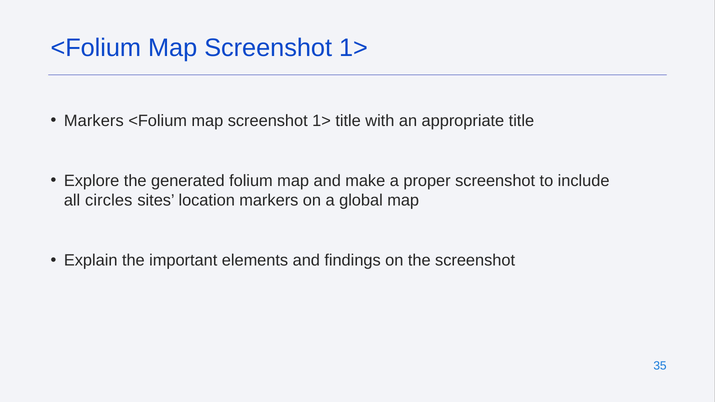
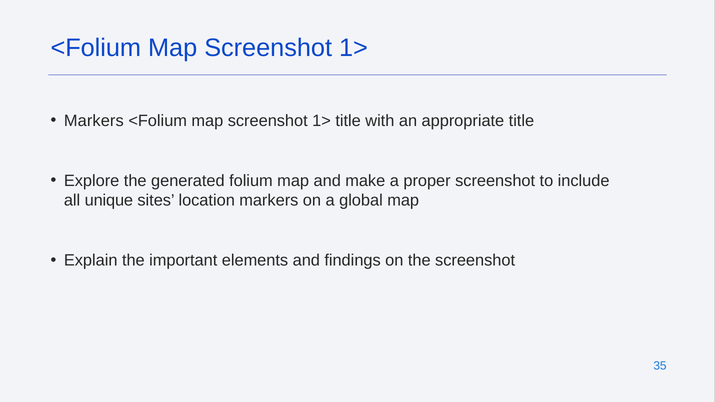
circles: circles -> unique (109, 200)
